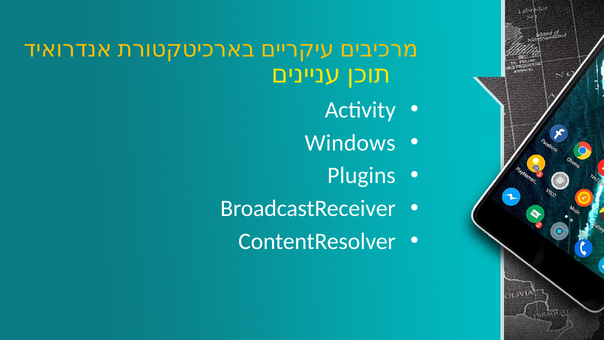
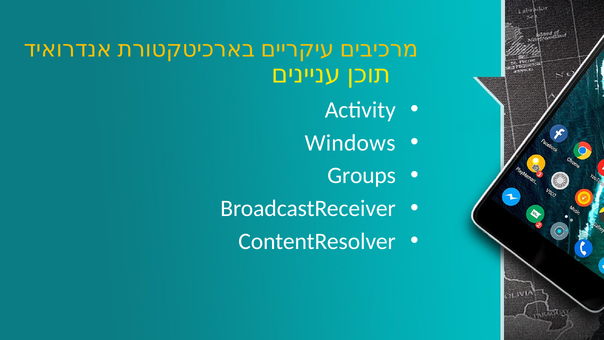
Plugins: Plugins -> Groups (362, 176)
